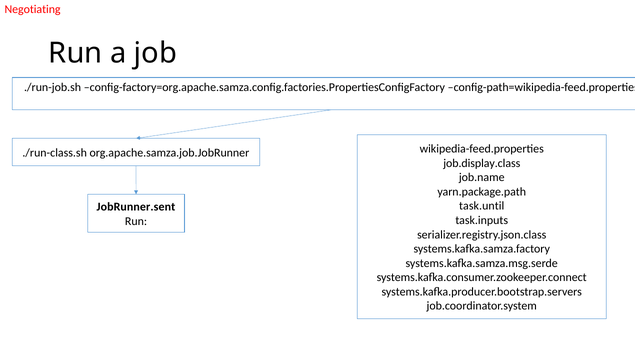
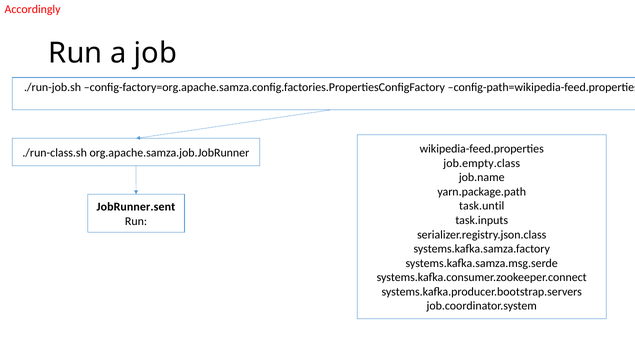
Negotiating: Negotiating -> Accordingly (33, 9)
job.display.class: job.display.class -> job.empty.class (482, 163)
